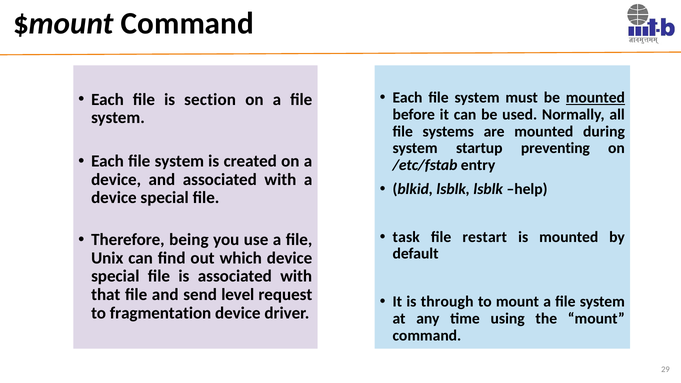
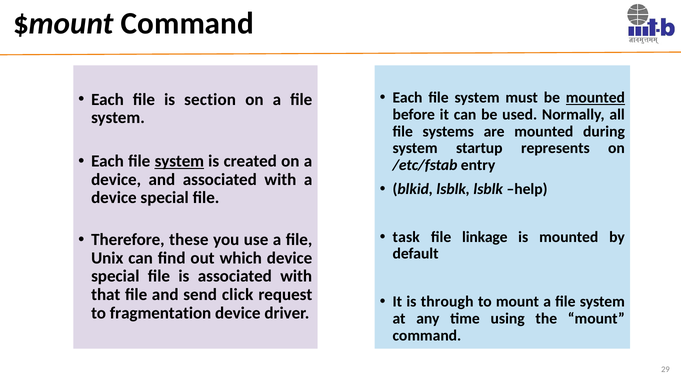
preventing: preventing -> represents (555, 148)
system underline: none -> present (179, 161)
restart: restart -> linkage (485, 237)
being: being -> these (189, 240)
level: level -> click (238, 295)
